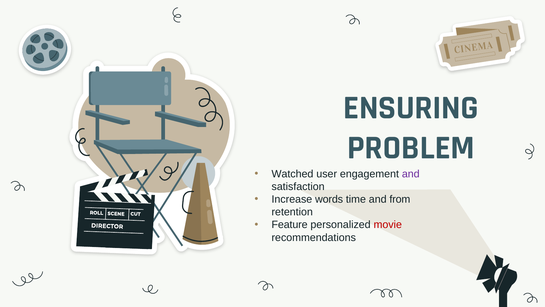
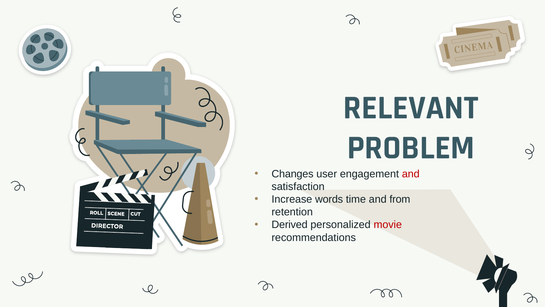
ENSURING: ENSURING -> RELEVANT (411, 107)
Watched: Watched -> Changes (293, 174)
and colour: purple -> red (411, 174)
Feature: Feature -> Derived (290, 225)
